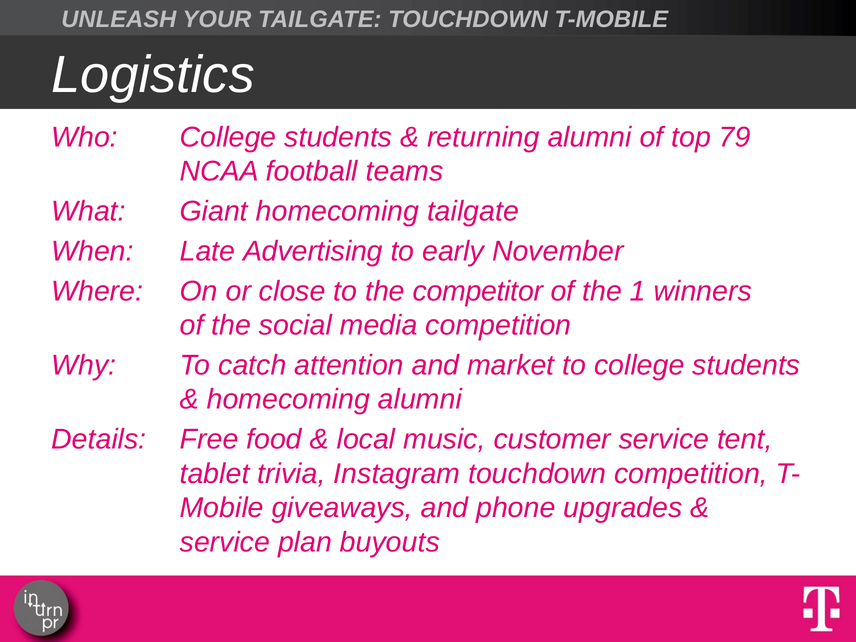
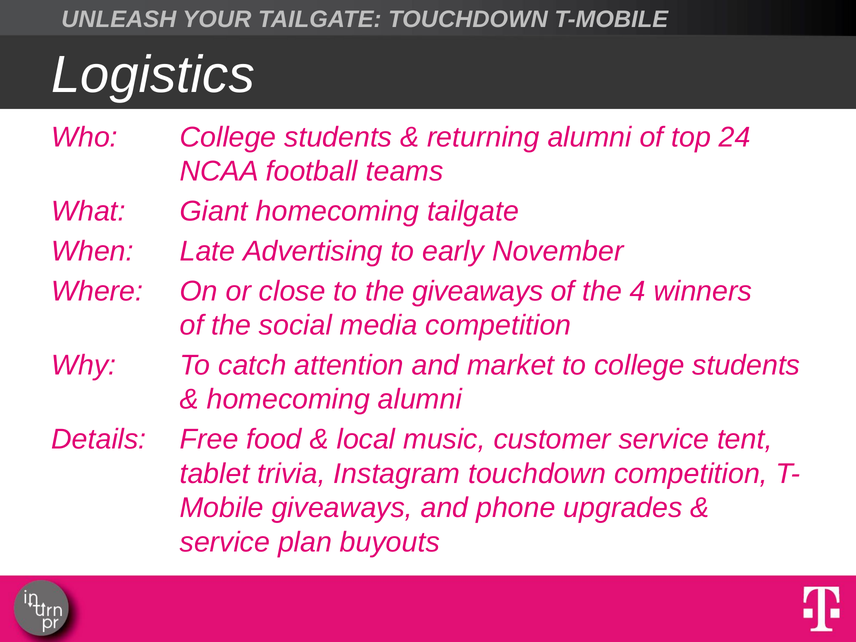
79: 79 -> 24 (735, 137)
the competitor: competitor -> giveaways (478, 291)
1: 1 -> 4 (638, 291)
